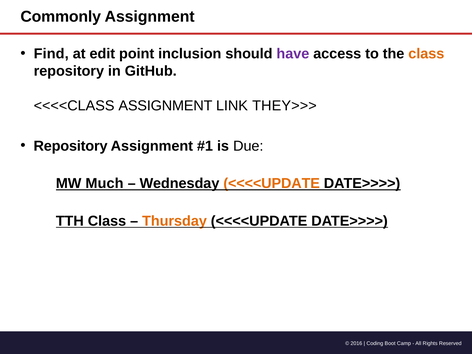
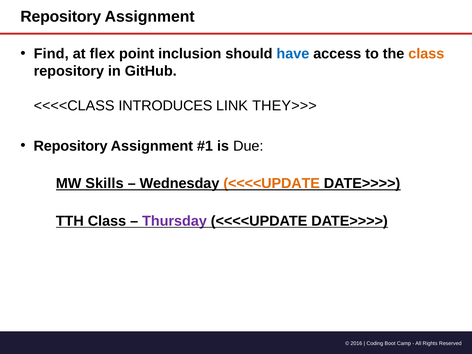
Commonly: Commonly -> Repository (61, 17)
edit: edit -> flex (102, 54)
have colour: purple -> blue (293, 54)
<<<<CLASS ASSIGNMENT: ASSIGNMENT -> INTRODUCES (165, 106)
Much: Much -> Skills (104, 183)
Thursday colour: orange -> purple (174, 221)
